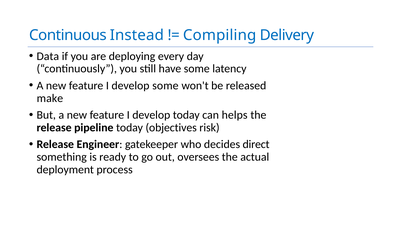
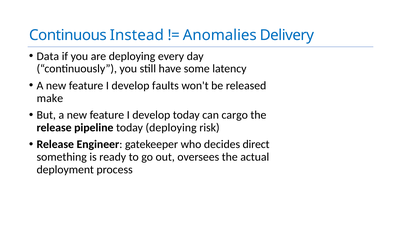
Compiling: Compiling -> Anomalies (220, 35)
develop some: some -> faults (165, 86)
helps: helps -> cargo (235, 115)
today objectives: objectives -> deploying (171, 128)
